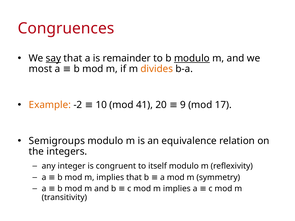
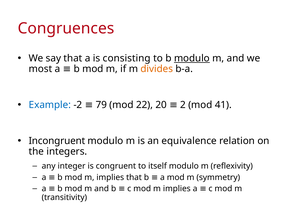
say underline: present -> none (53, 58)
remainder: remainder -> consisting (127, 58)
Example colour: orange -> blue (50, 105)
10: 10 -> 79 (101, 105)
41: 41 -> 22 (144, 105)
9: 9 -> 2 (183, 105)
17: 17 -> 41 (223, 105)
Semigroups: Semigroups -> Incongruent (57, 141)
